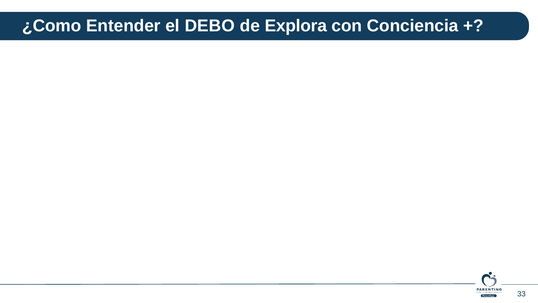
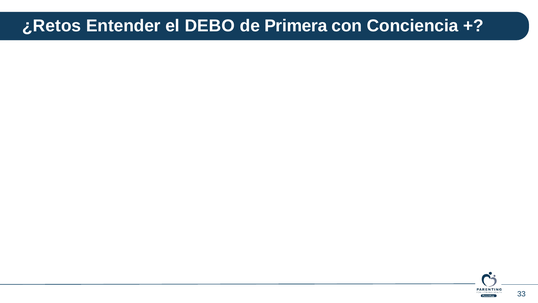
¿Como: ¿Como -> ¿Retos (52, 26)
Explora: Explora -> Primera (296, 26)
